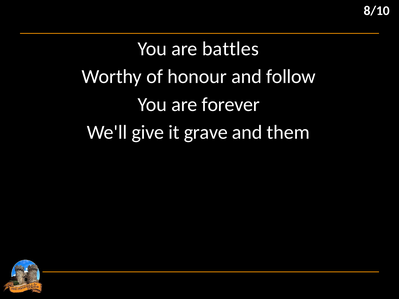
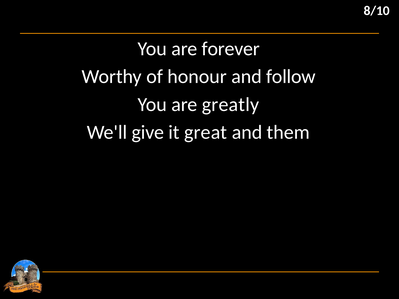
battles: battles -> forever (231, 49)
forever: forever -> greatly (230, 105)
grave: grave -> great (206, 133)
